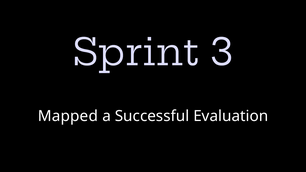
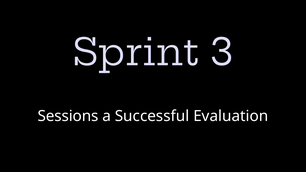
Mapped: Mapped -> Sessions (68, 116)
